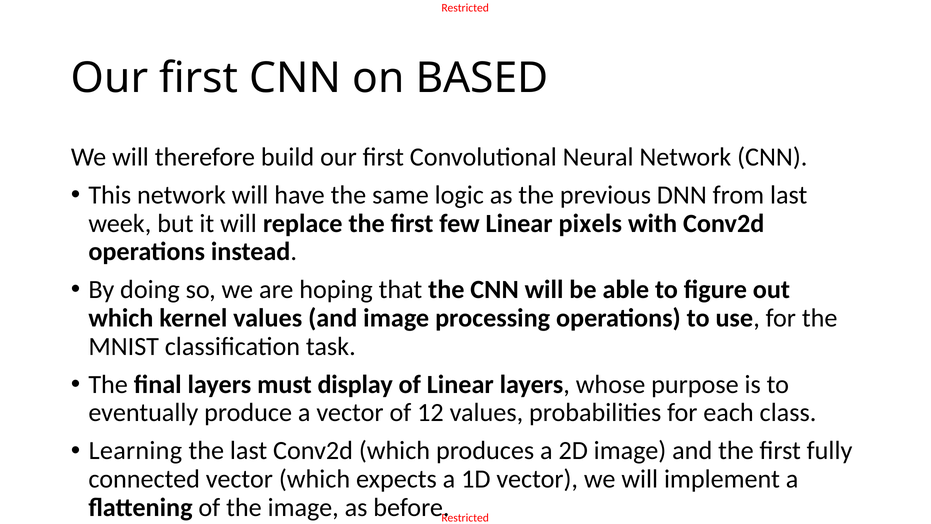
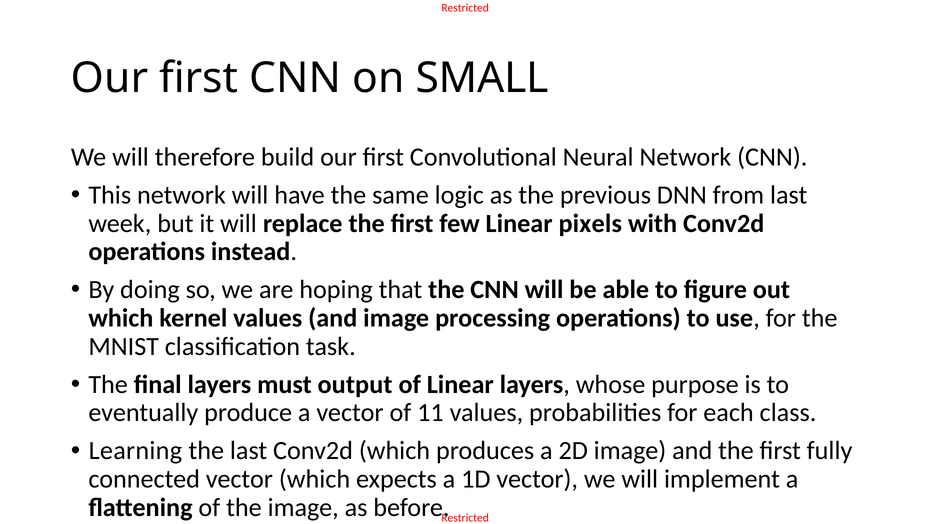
BASED: BASED -> SMALL (482, 78)
display: display -> output (355, 384)
12: 12 -> 11 (430, 413)
